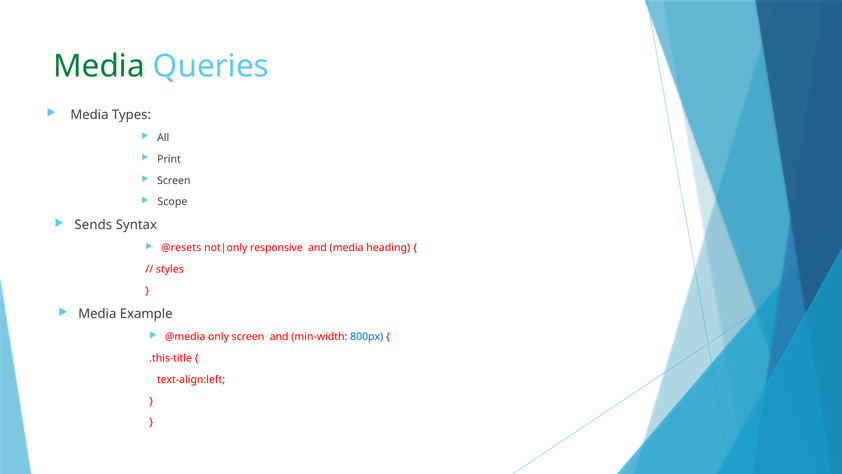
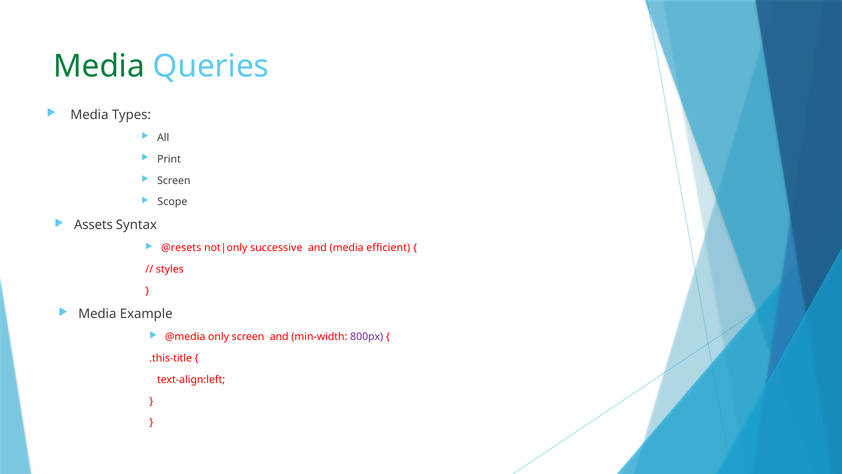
Sends: Sends -> Assets (93, 225)
responsive: responsive -> successive (276, 248)
heading: heading -> efficient (388, 248)
800px colour: blue -> purple (367, 337)
